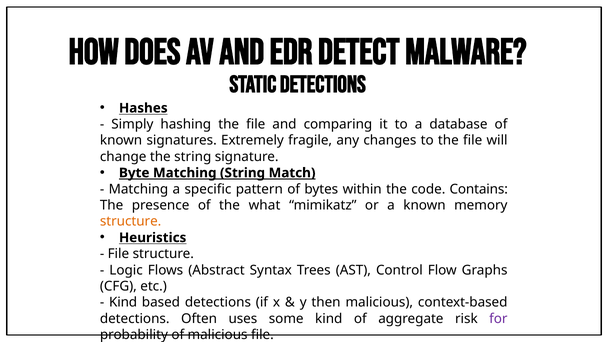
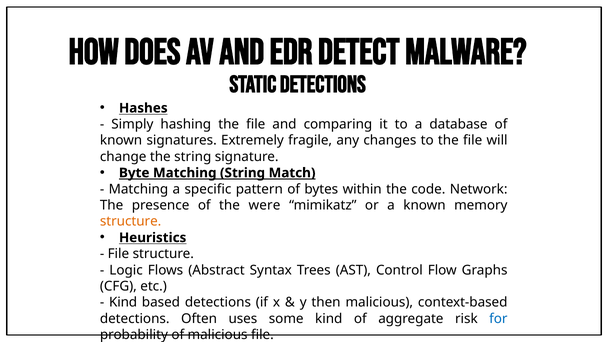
Contains: Contains -> Network (479, 189)
what: what -> were (265, 205)
for colour: purple -> blue (498, 319)
